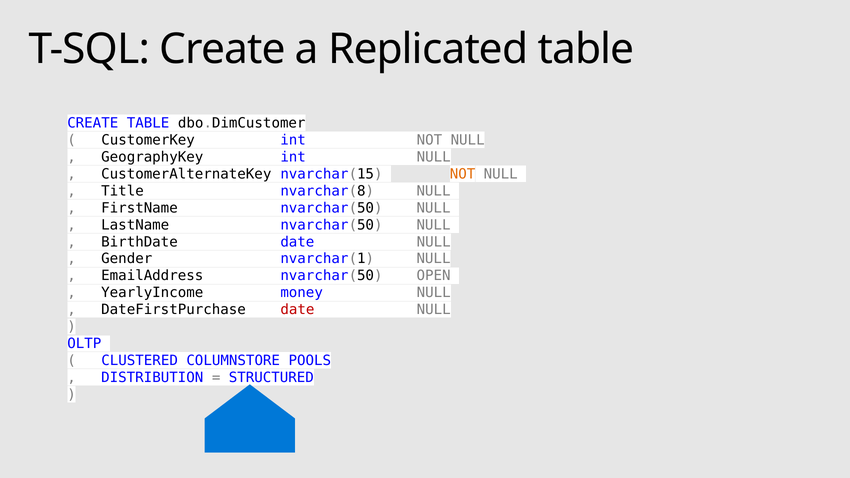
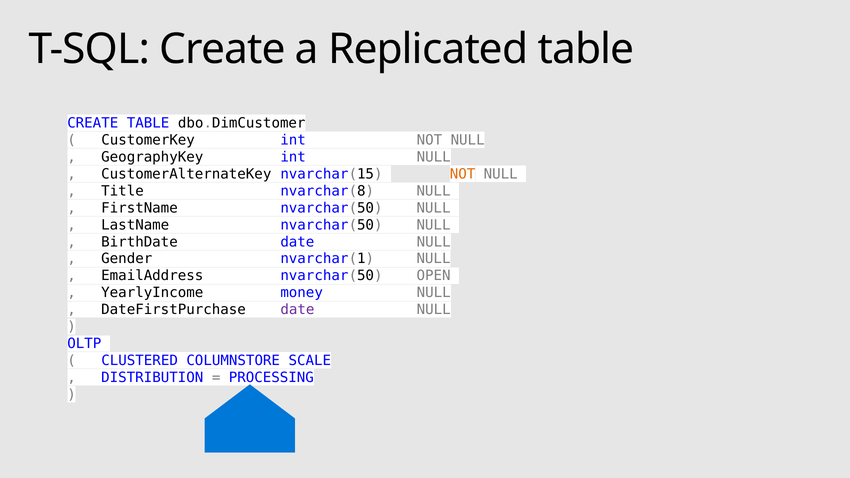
date colour: red -> purple (297, 310)
POOLS: POOLS -> SCALE (310, 361)
STRUCTURED: STRUCTURED -> PROCESSING (271, 378)
